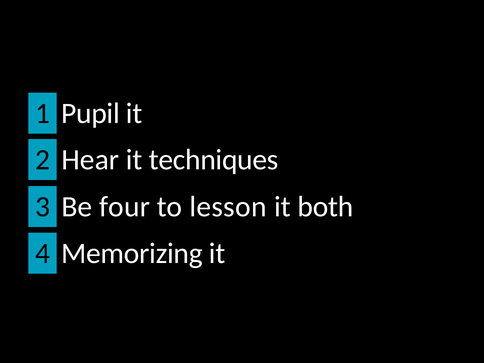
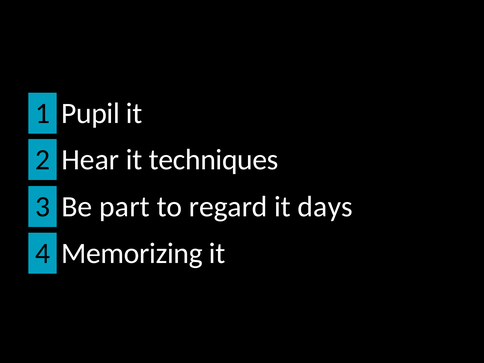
four: four -> part (124, 207)
lesson: lesson -> regard (228, 207)
both: both -> days (325, 207)
